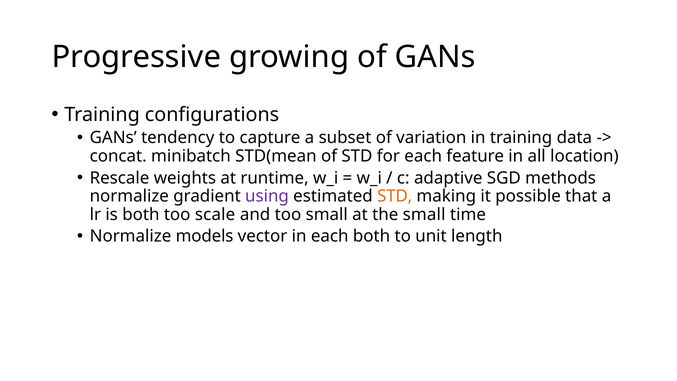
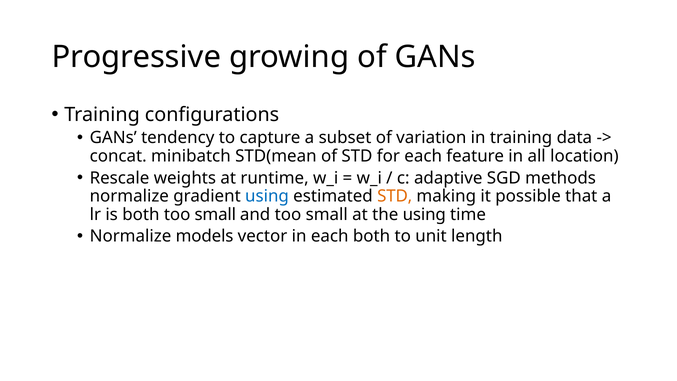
using colour: purple -> blue (267, 196)
both too scale: scale -> small (215, 214)
the small: small -> using (424, 214)
